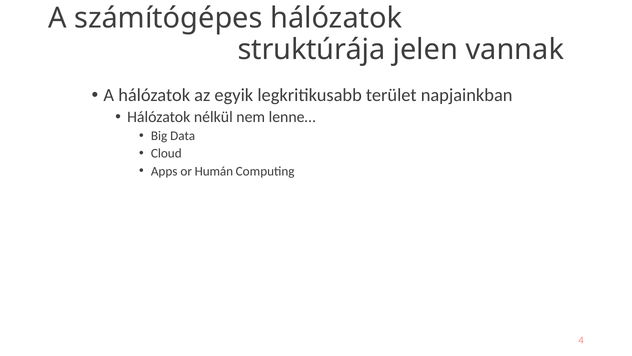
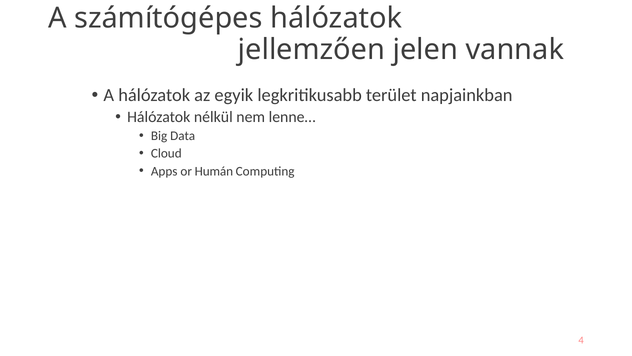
struktúrája: struktúrája -> jellemzően (311, 50)
